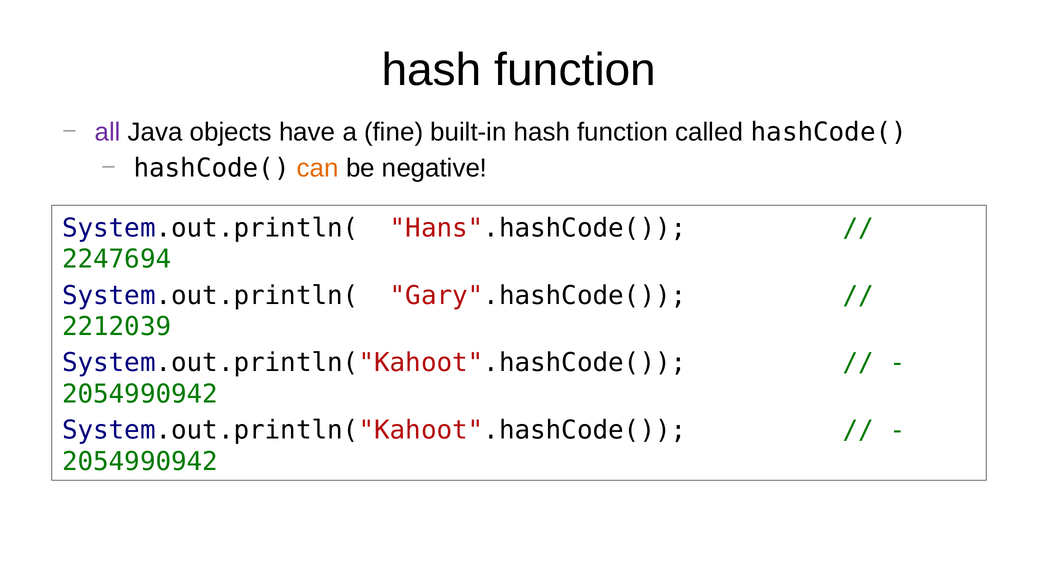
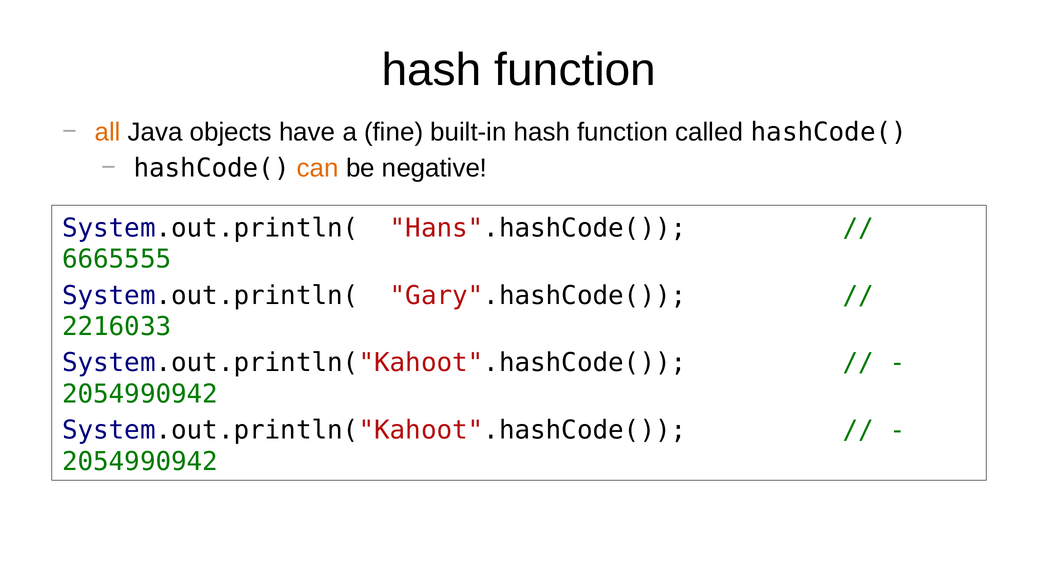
all colour: purple -> orange (108, 132)
2247694: 2247694 -> 6665555 (117, 259)
2212039: 2212039 -> 2216033 (117, 327)
